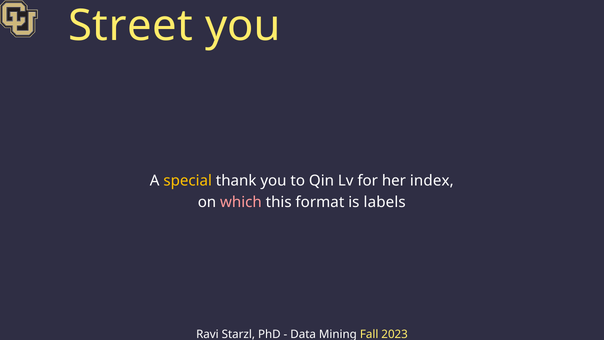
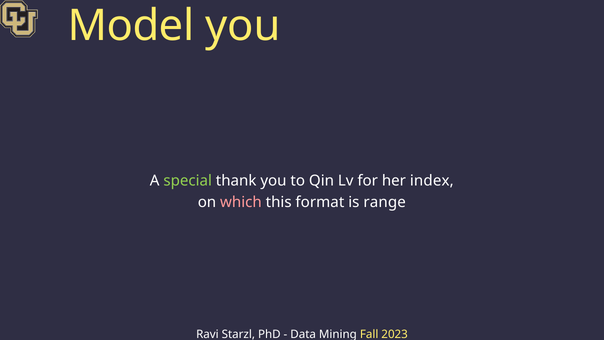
Street: Street -> Model (131, 26)
special colour: yellow -> light green (188, 181)
labels: labels -> range (385, 202)
